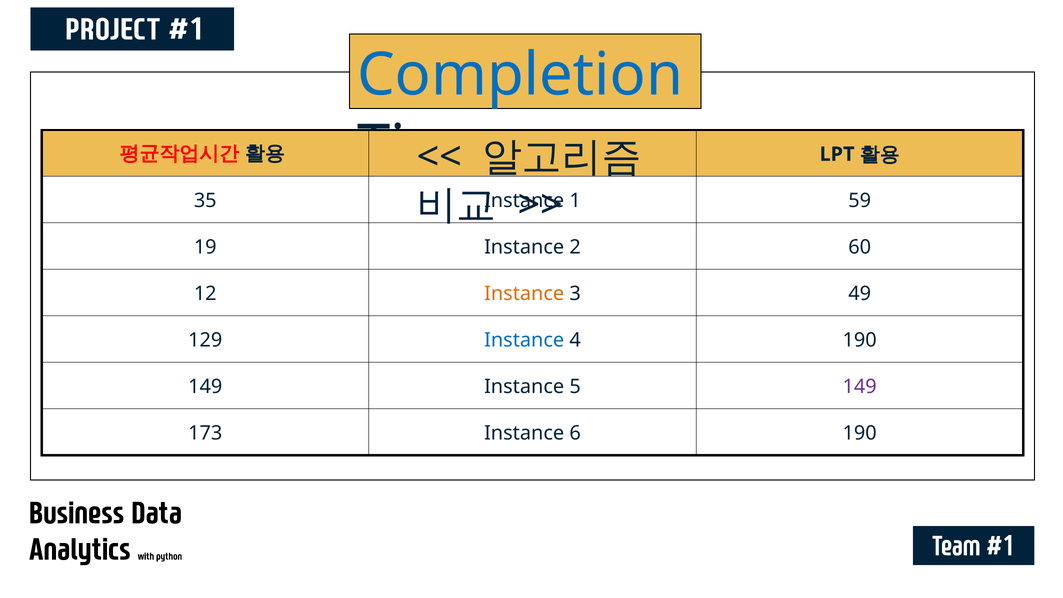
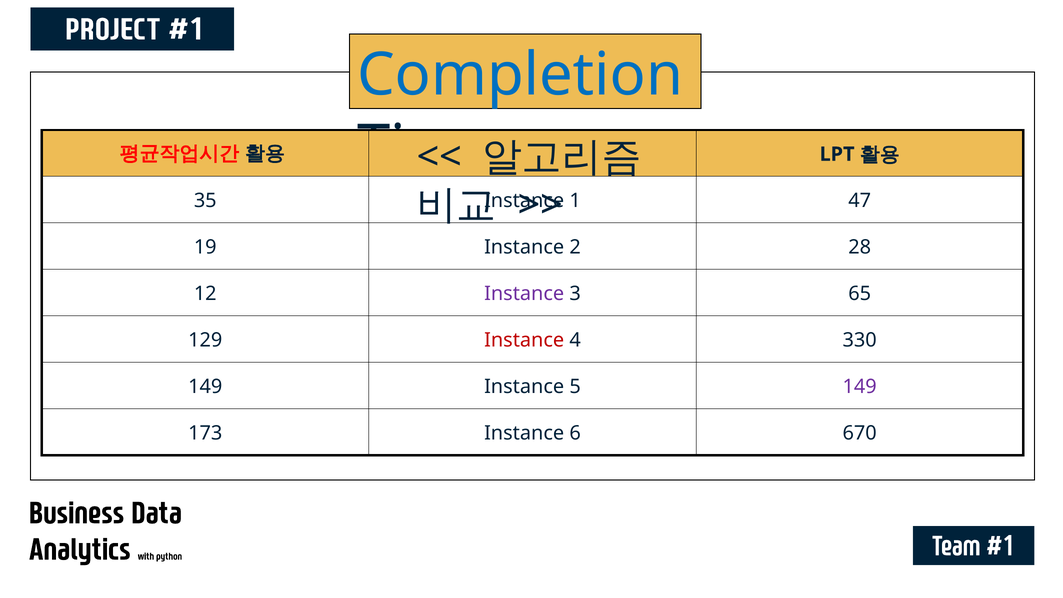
59: 59 -> 47 (860, 201)
60: 60 -> 28 (860, 247)
Instance colour: orange -> purple (524, 294)
49: 49 -> 65 (860, 294)
Instance colour: blue -> red (524, 340)
4 190: 190 -> 330 (860, 340)
6 190: 190 -> 670 (860, 433)
